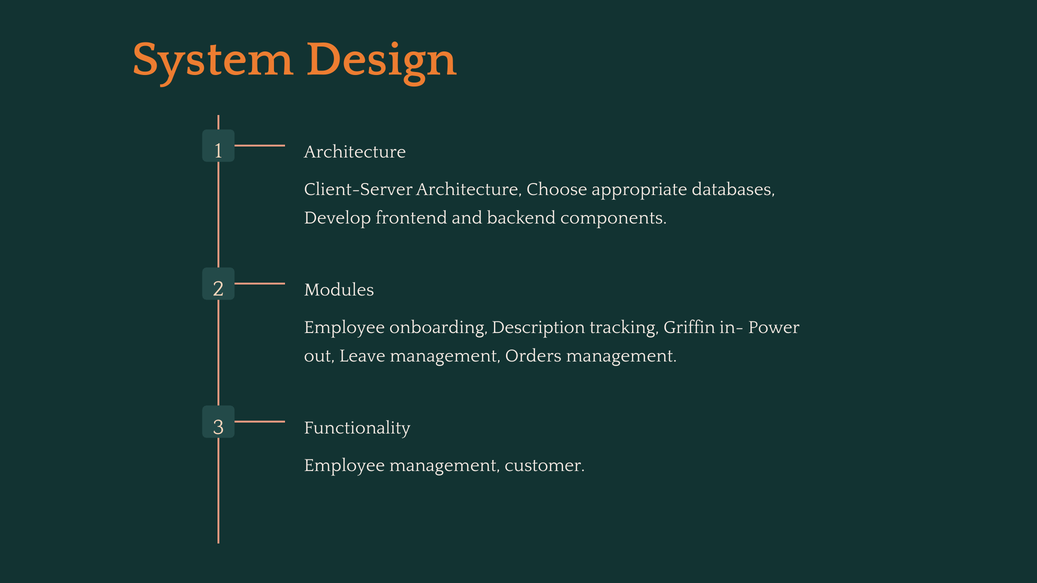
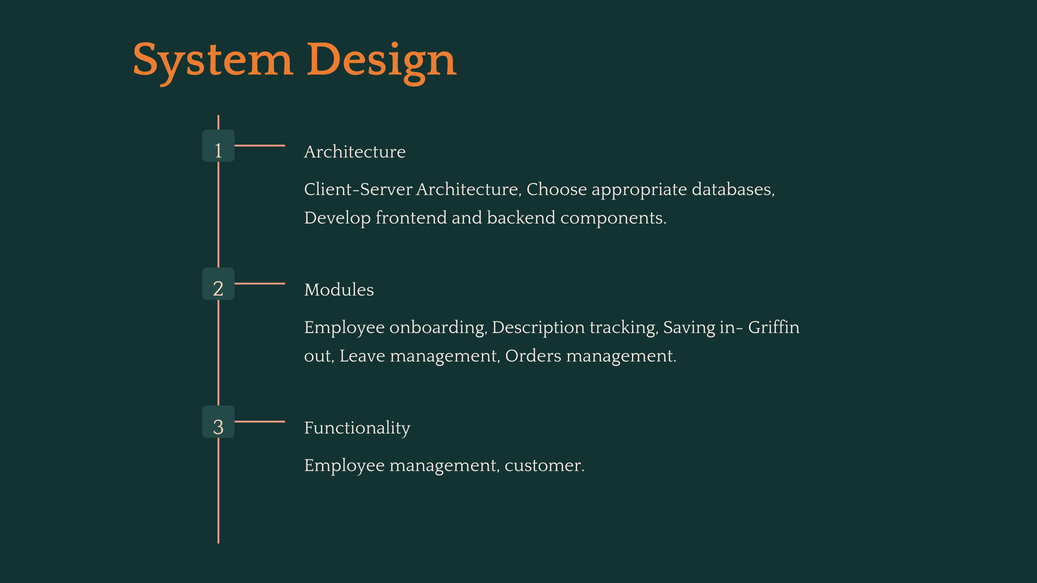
Griffin: Griffin -> Saving (689, 327)
Power: Power -> Griffin (774, 327)
